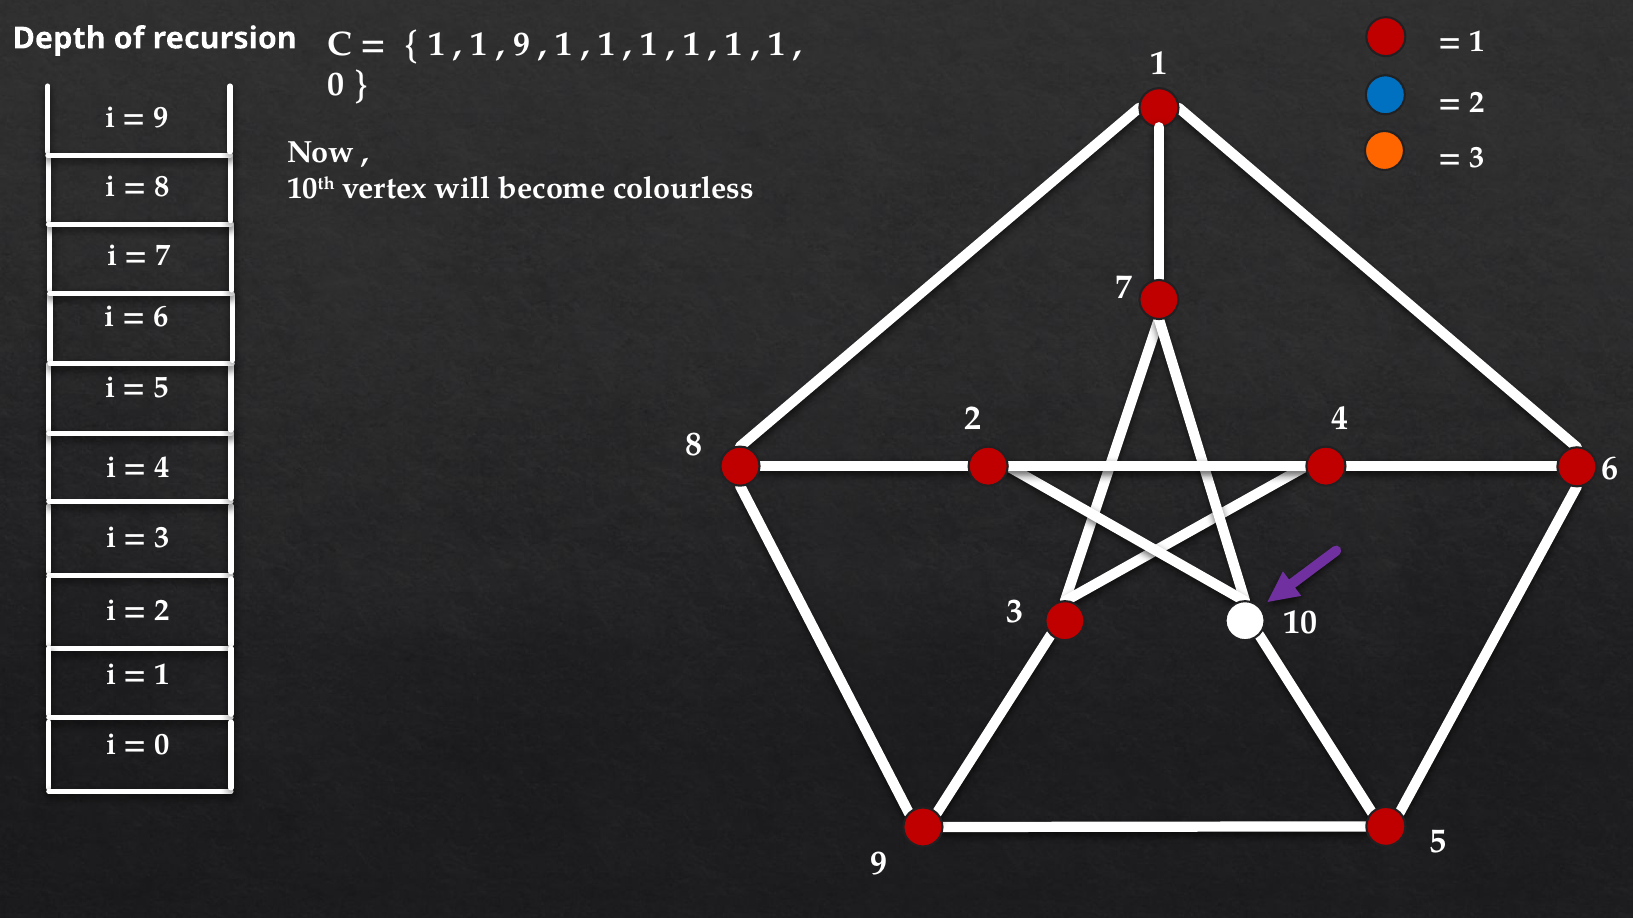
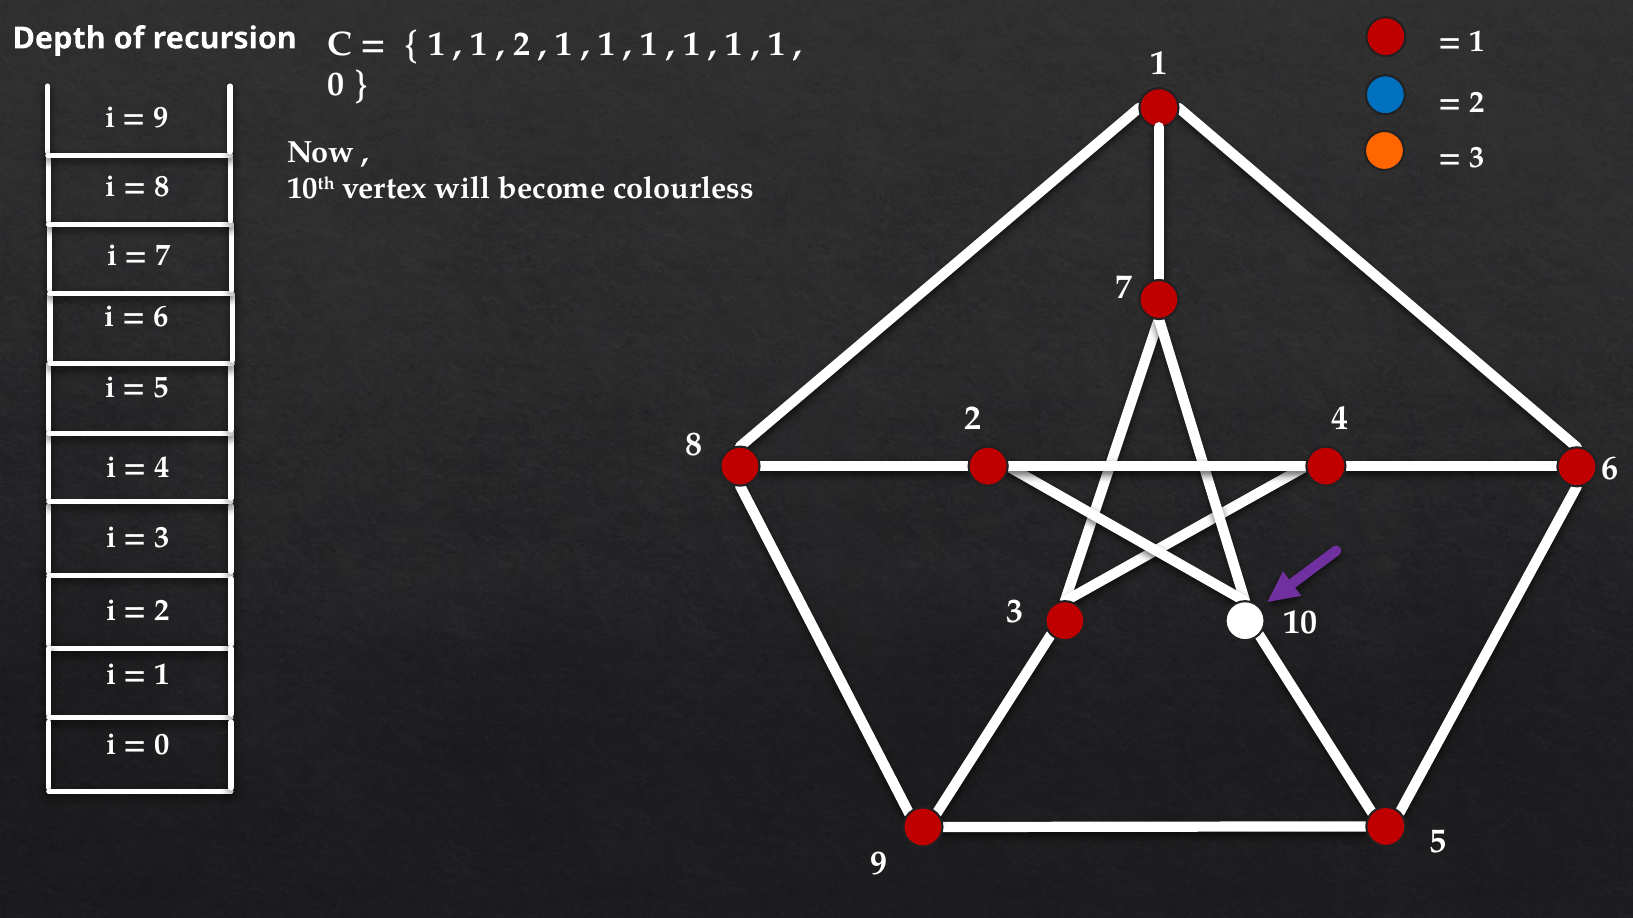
9: 9 -> 2 (522, 44)
